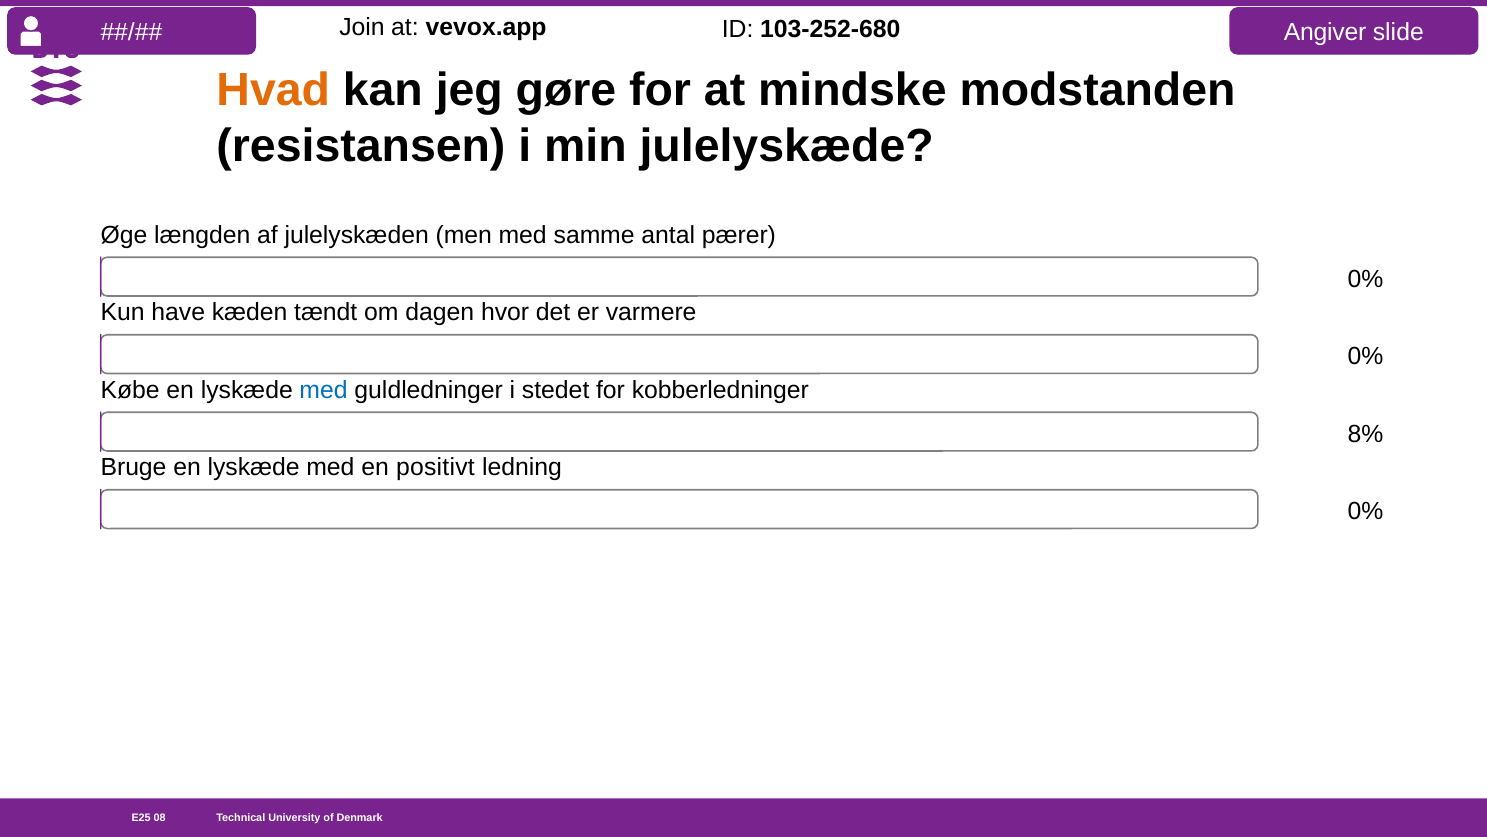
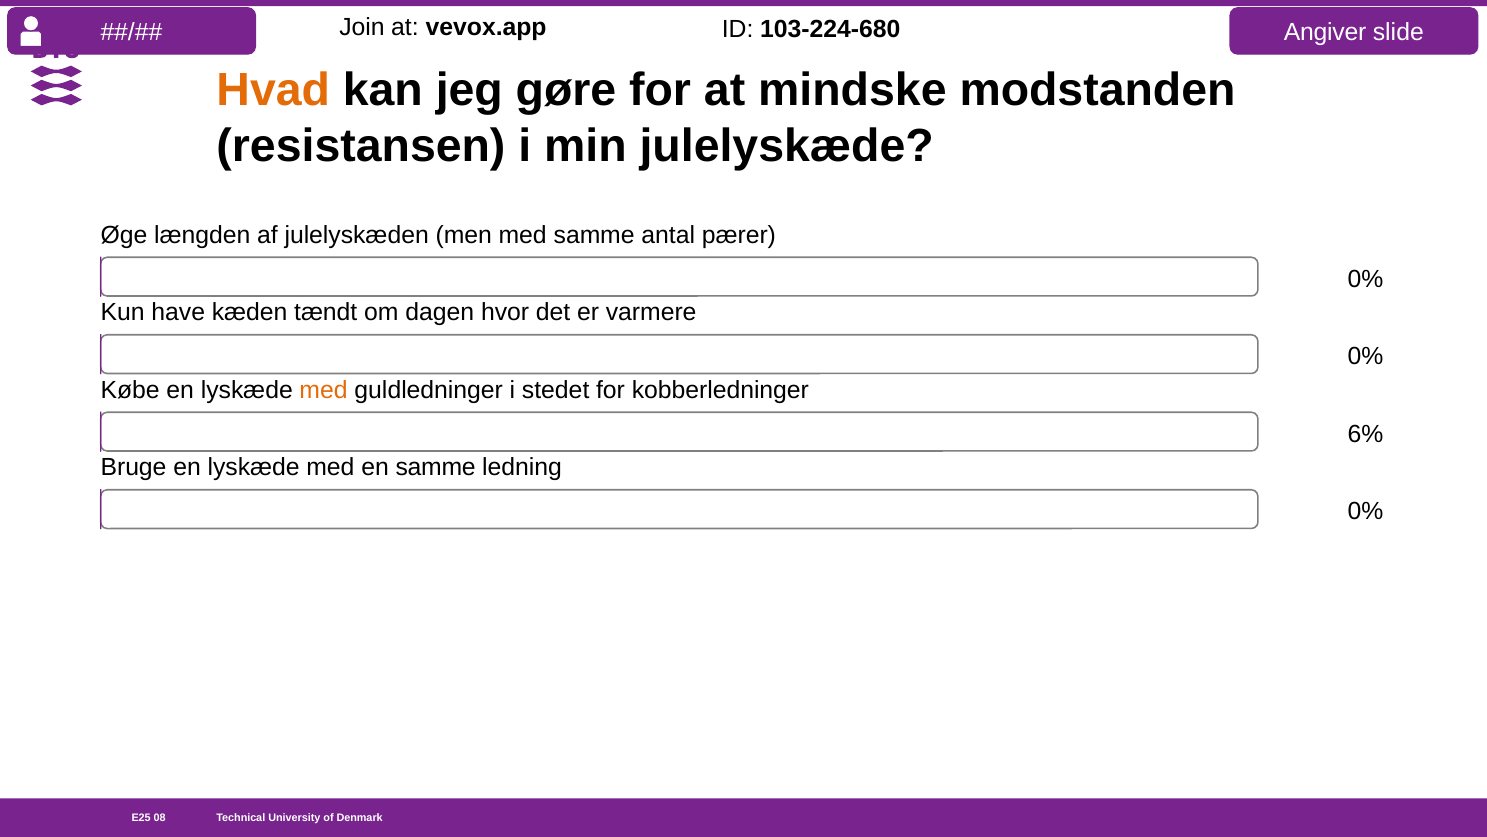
103-252-680: 103-252-680 -> 103-224-680 (830, 29)
med colour: blue -> orange (324, 390)
8%: 8% -> 6% (1366, 434)
en positivt: positivt -> samme (436, 467)
